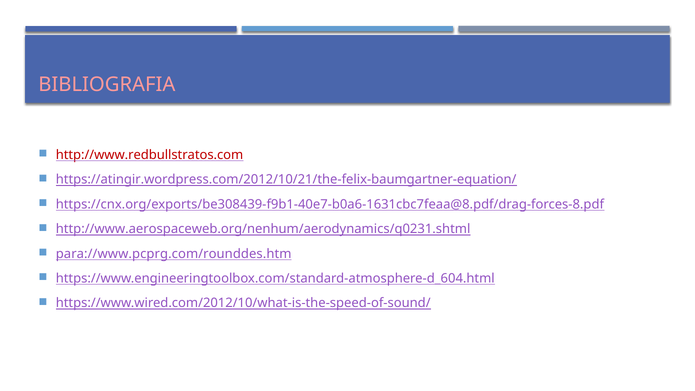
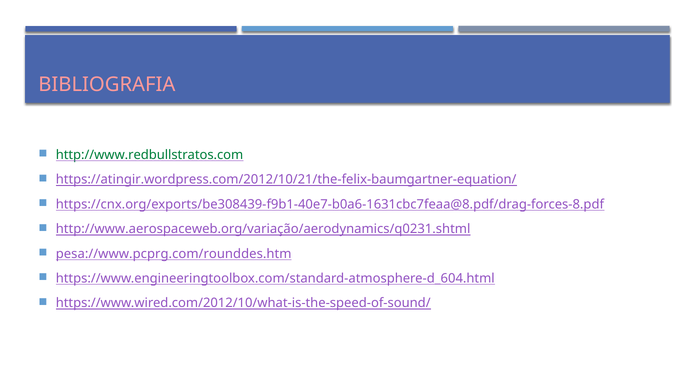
http://www.redbullstratos.com colour: red -> green (150, 155)
http://www.aerospaceweb.org/nenhum/aerodynamics/q0231.shtml: http://www.aerospaceweb.org/nenhum/aerodynamics/q0231.shtml -> http://www.aerospaceweb.org/variação/aerodynamics/q0231.shtml (263, 229)
para://www.pcprg.com/rounddes.htm: para://www.pcprg.com/rounddes.htm -> pesa://www.pcprg.com/rounddes.htm (174, 254)
